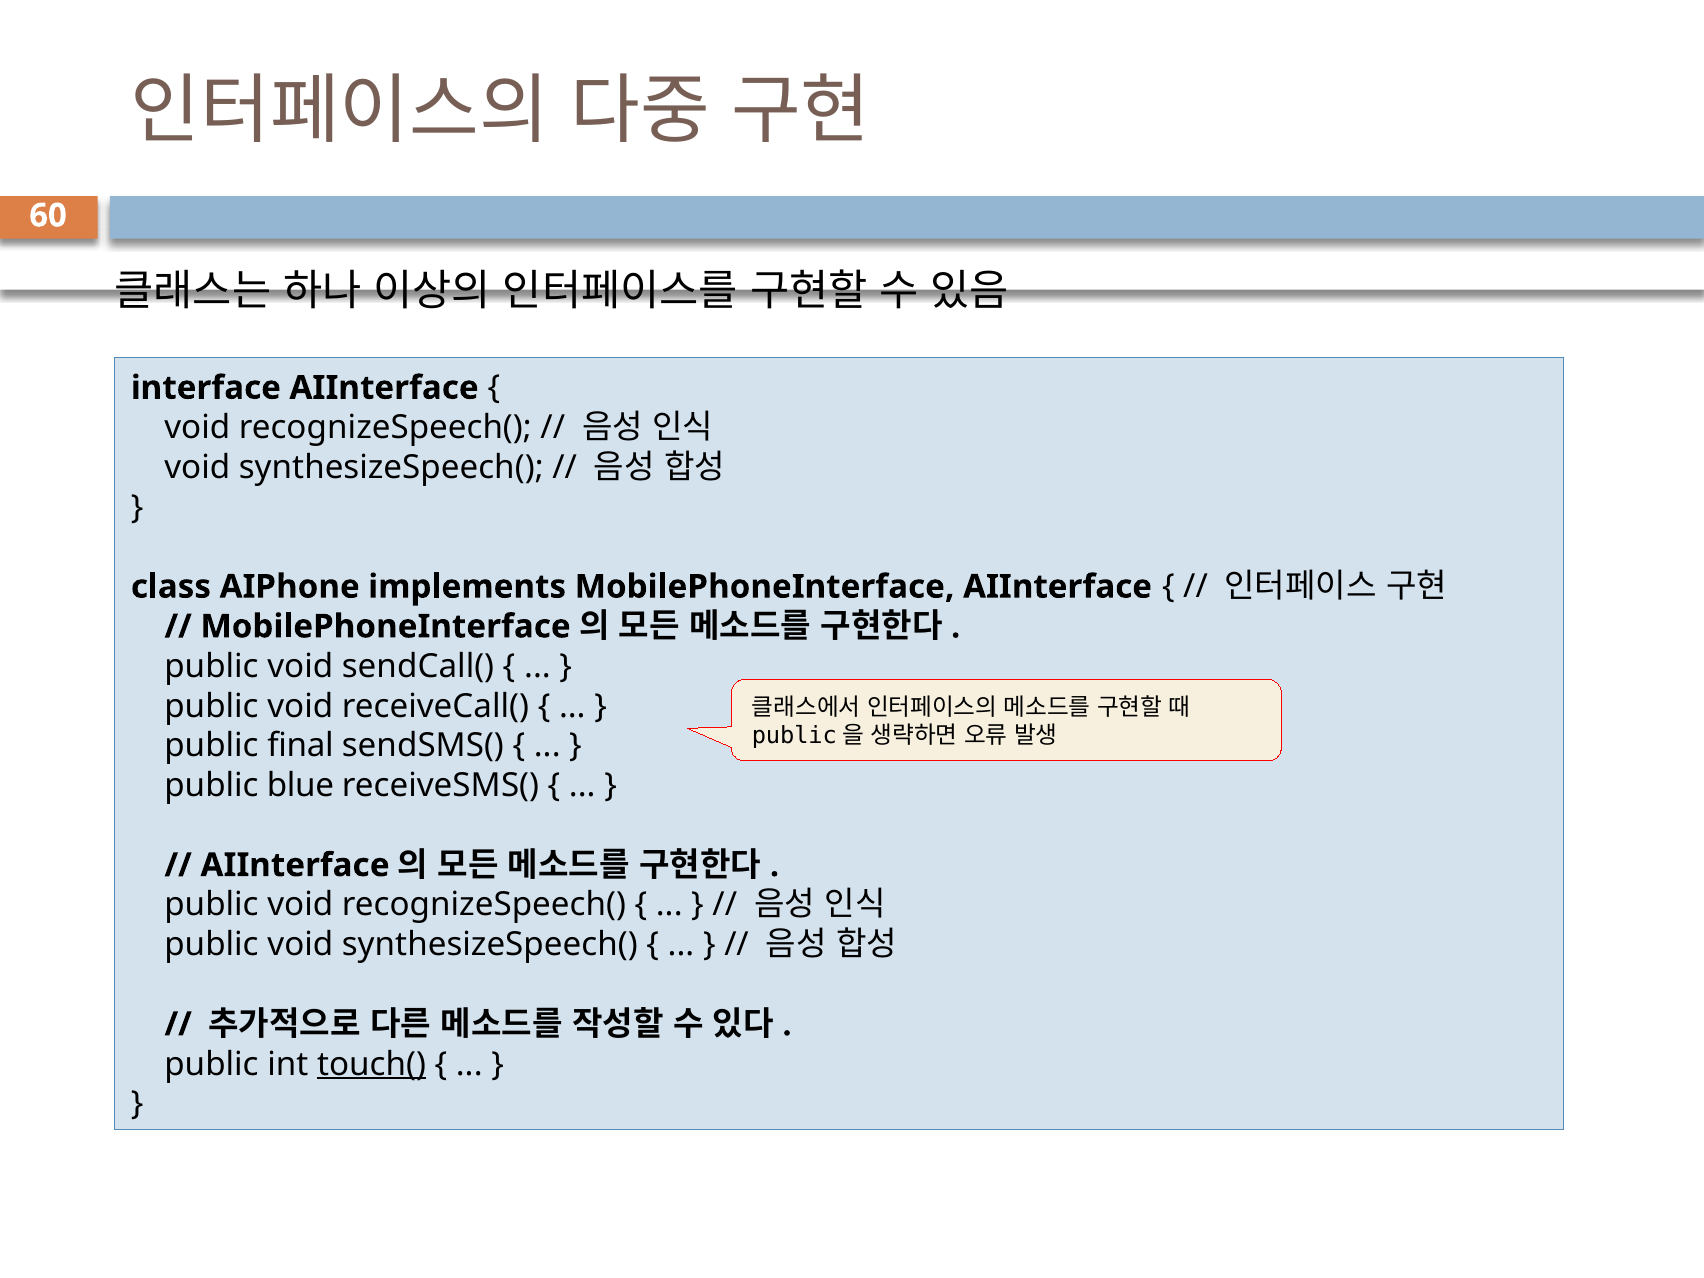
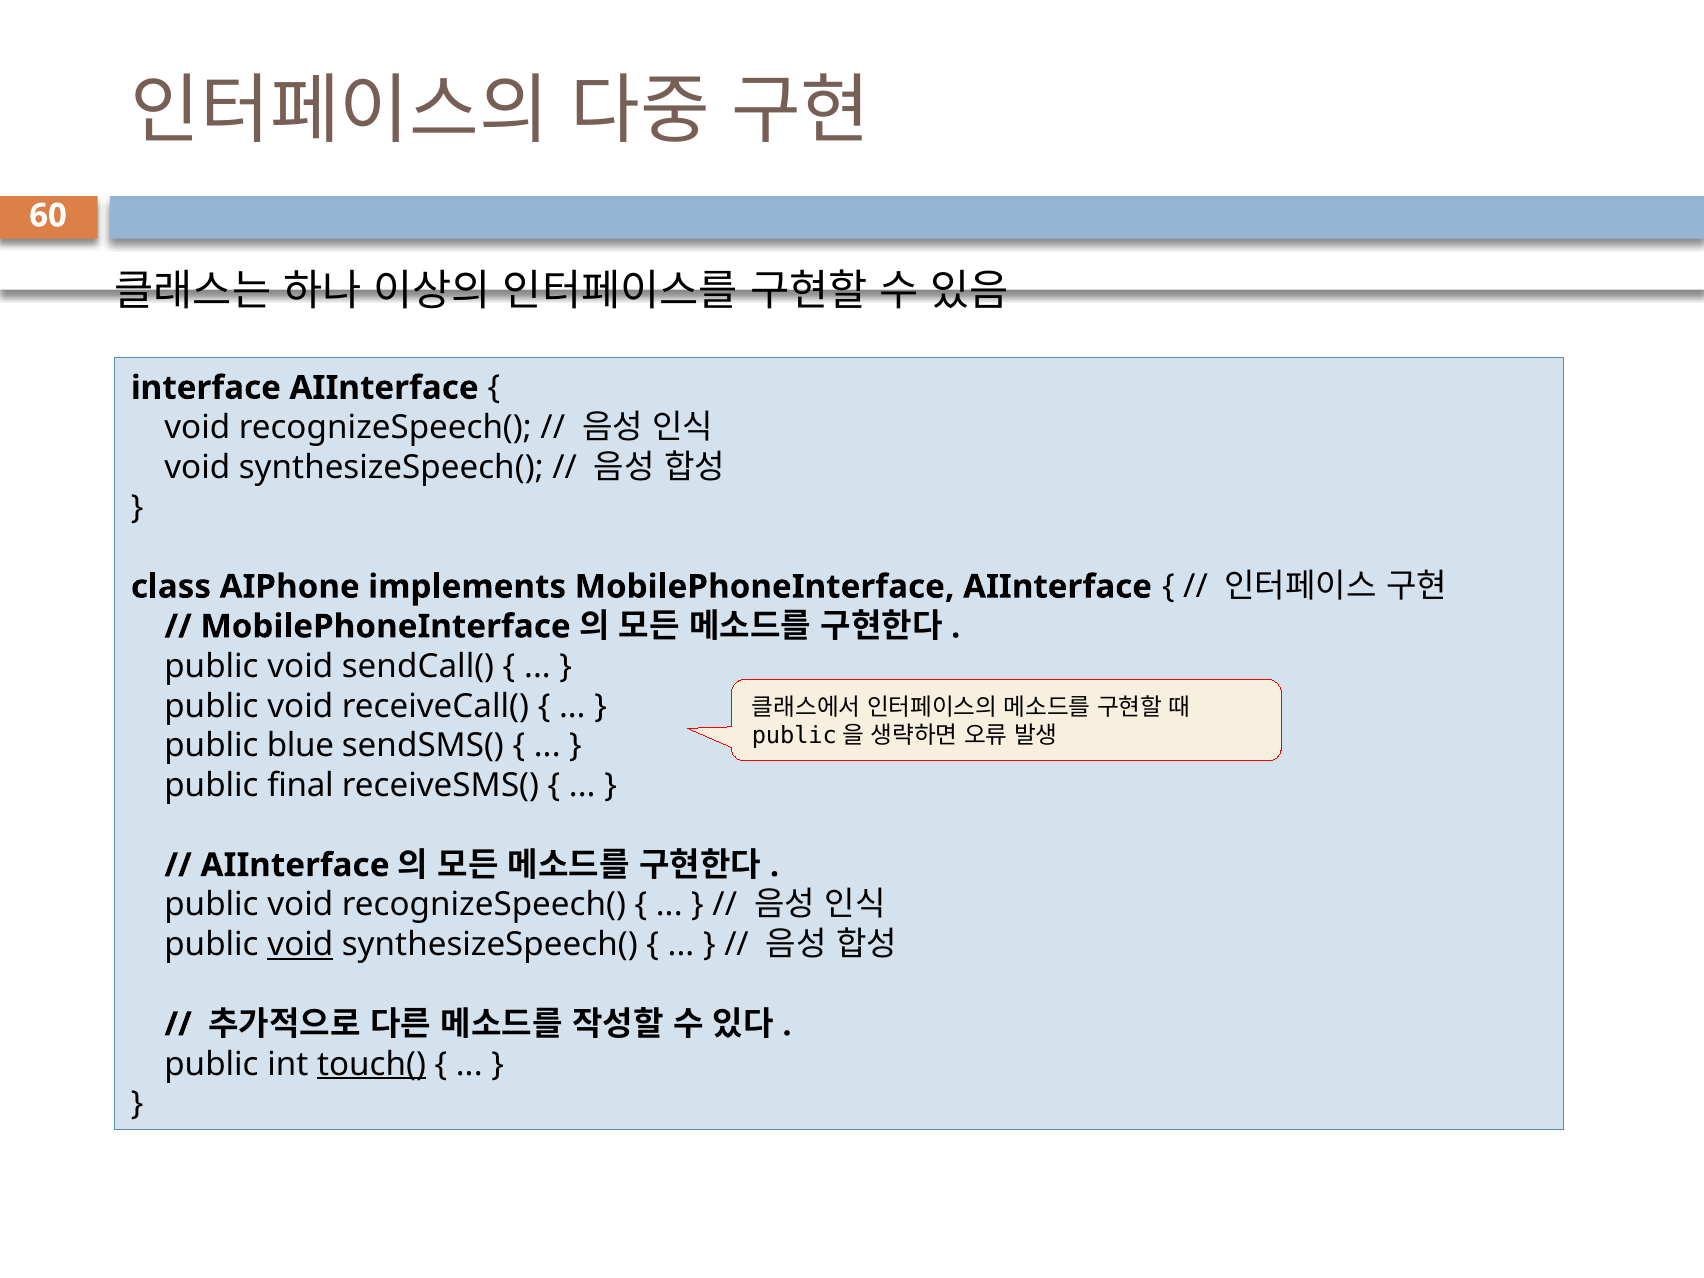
final: final -> blue (301, 746)
blue: blue -> final (301, 786)
void underline: none -> present (300, 945)
